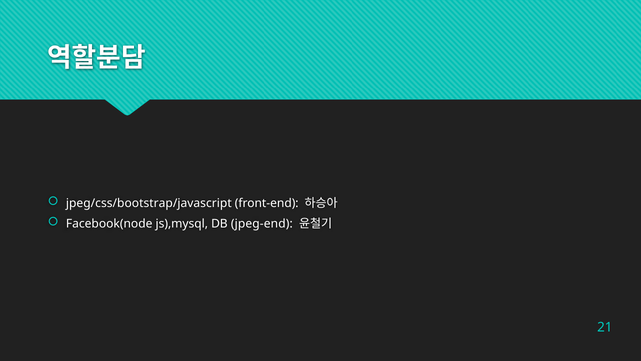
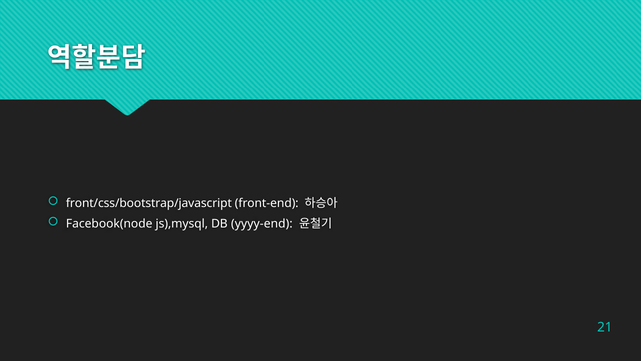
jpeg/css/bootstrap/javascript: jpeg/css/bootstrap/javascript -> front/css/bootstrap/javascript (149, 203)
jpeg-end: jpeg-end -> yyyy-end (262, 224)
